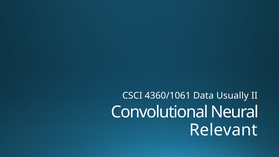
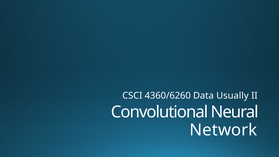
4360/1061: 4360/1061 -> 4360/6260 (168, 96)
Relevant: Relevant -> Network (223, 130)
